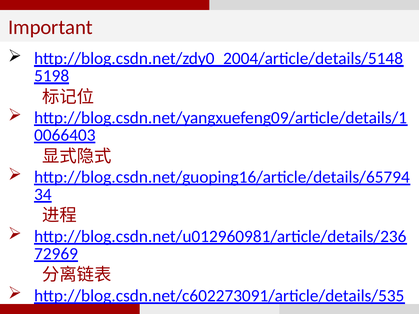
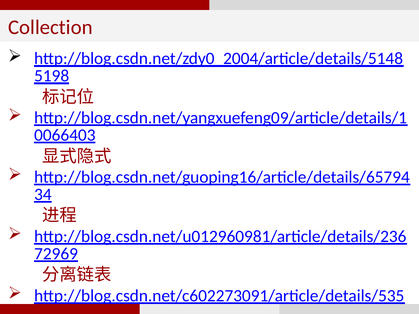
Important: Important -> Collection (50, 27)
